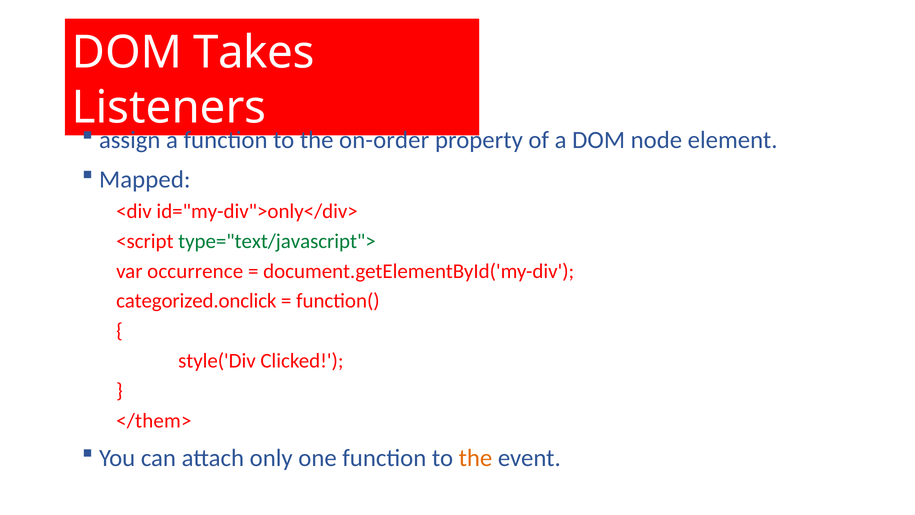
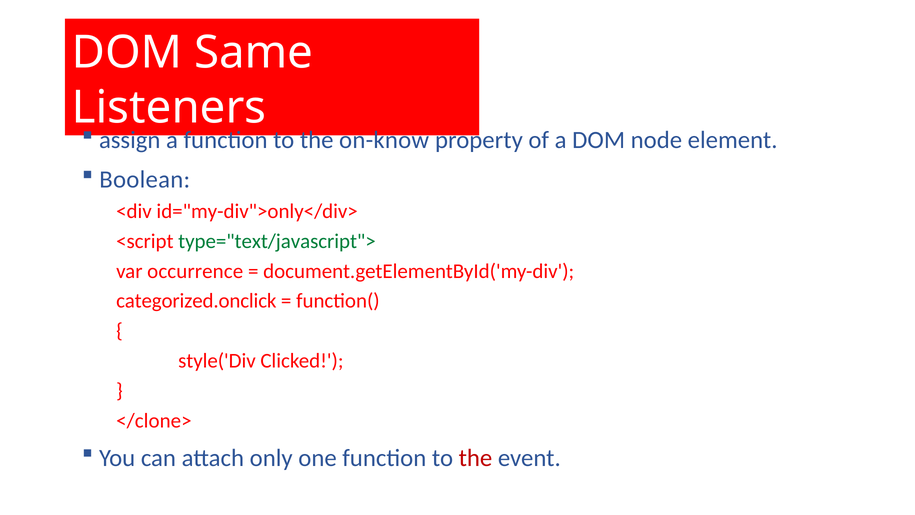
Takes: Takes -> Same (254, 53)
on-order: on-order -> on-know (384, 140)
Mapped: Mapped -> Boolean (145, 179)
</them>: </them> -> </clone> (154, 420)
the colour: orange -> red (475, 458)
